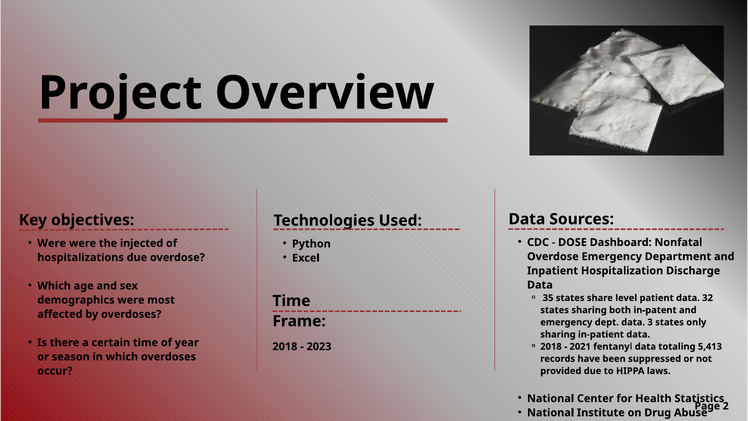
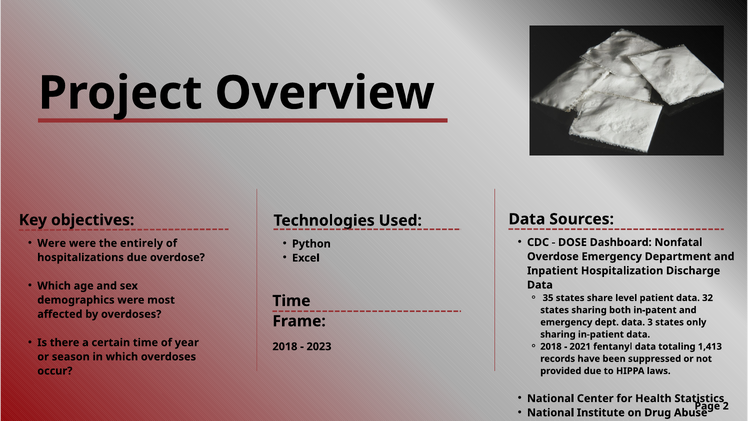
injected: injected -> entirely (142, 243)
5,413: 5,413 -> 1,413 (710, 346)
